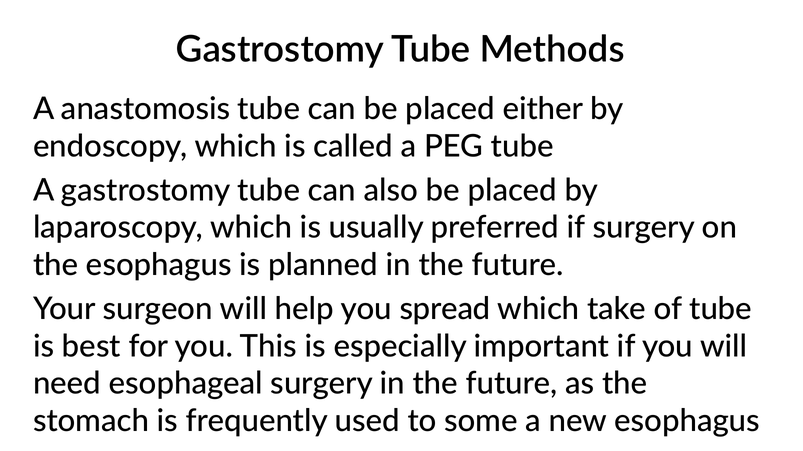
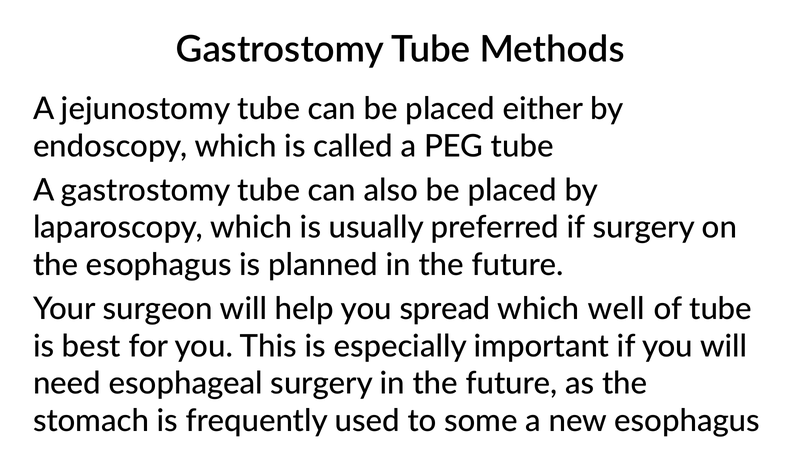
anastomosis: anastomosis -> jejunostomy (146, 109)
take: take -> well (616, 309)
